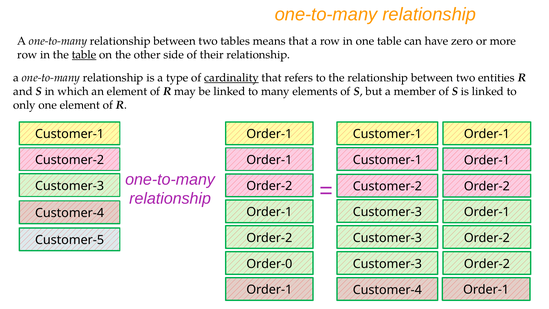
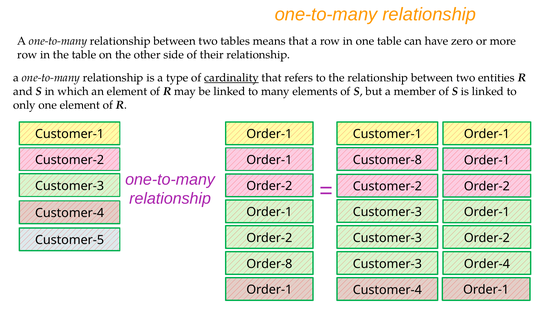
table underline: present -> none (84, 55)
Customer-1: Customer-1 -> Customer-8 (387, 160)
Order-0: Order-0 -> Order-8 (269, 264)
Order-2: Order-2 -> Order-4 (487, 264)
